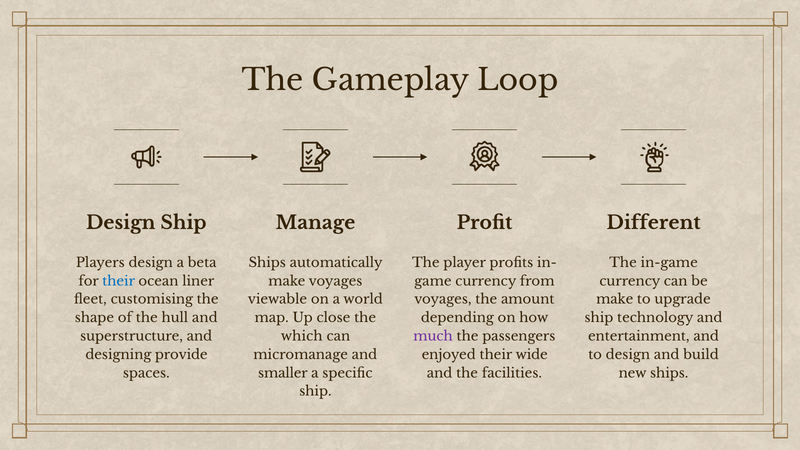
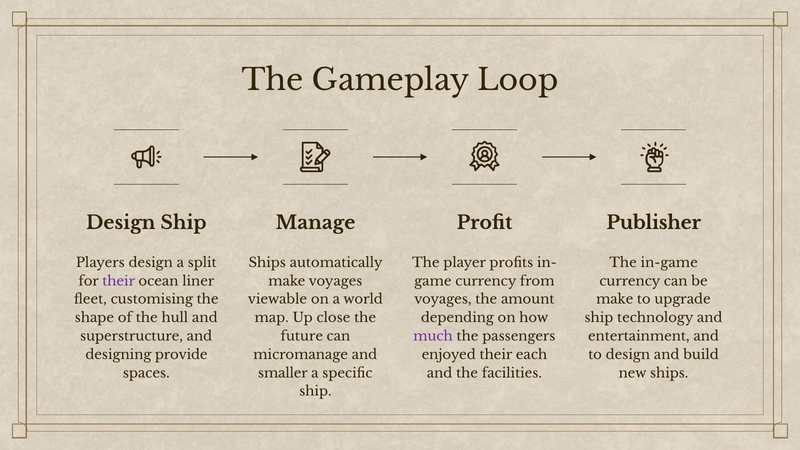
Different: Different -> Publisher (654, 223)
beta: beta -> split (202, 263)
their colour: blue -> purple (119, 281)
which: which -> future (302, 336)
wide: wide -> each (532, 355)
